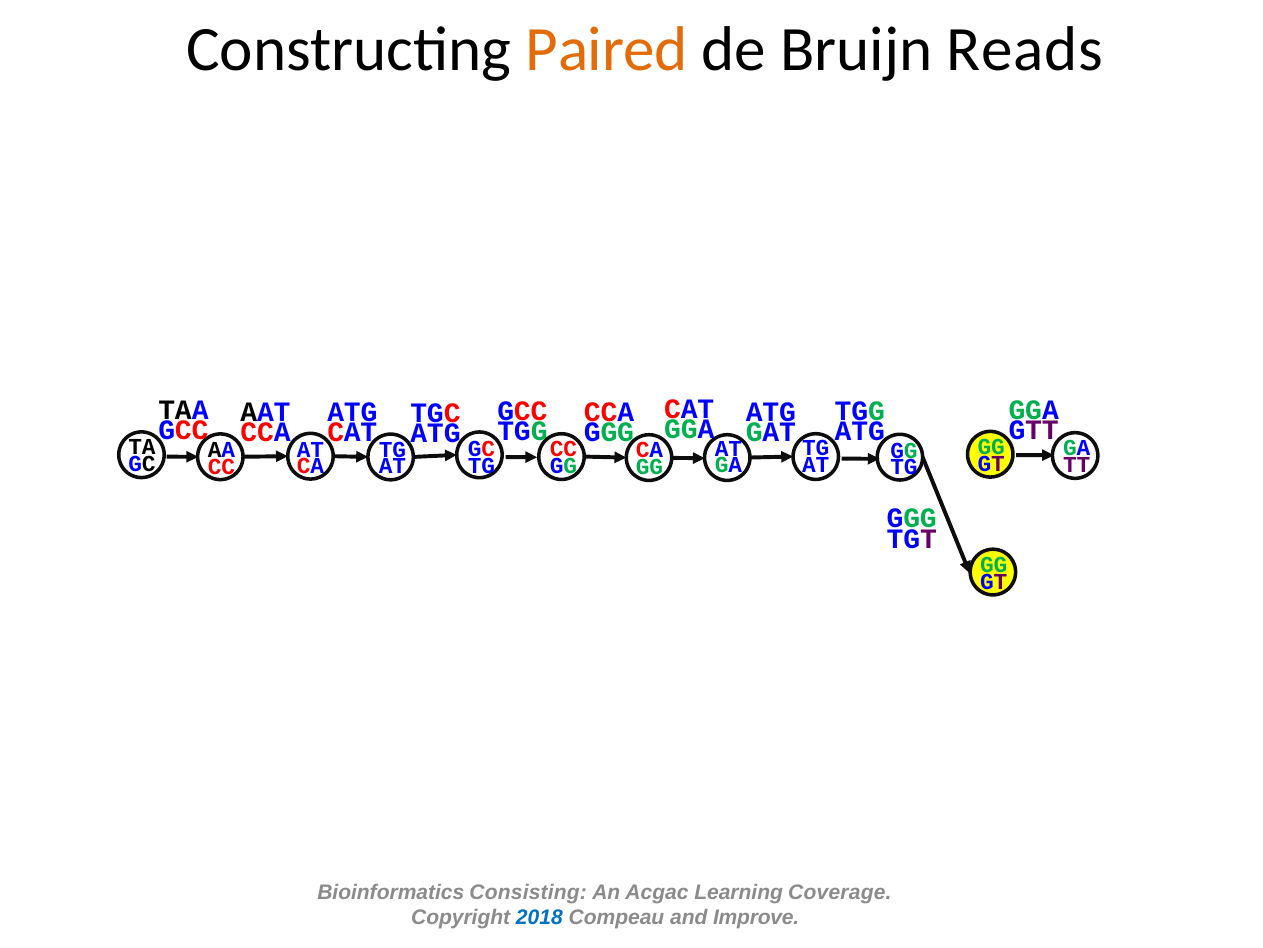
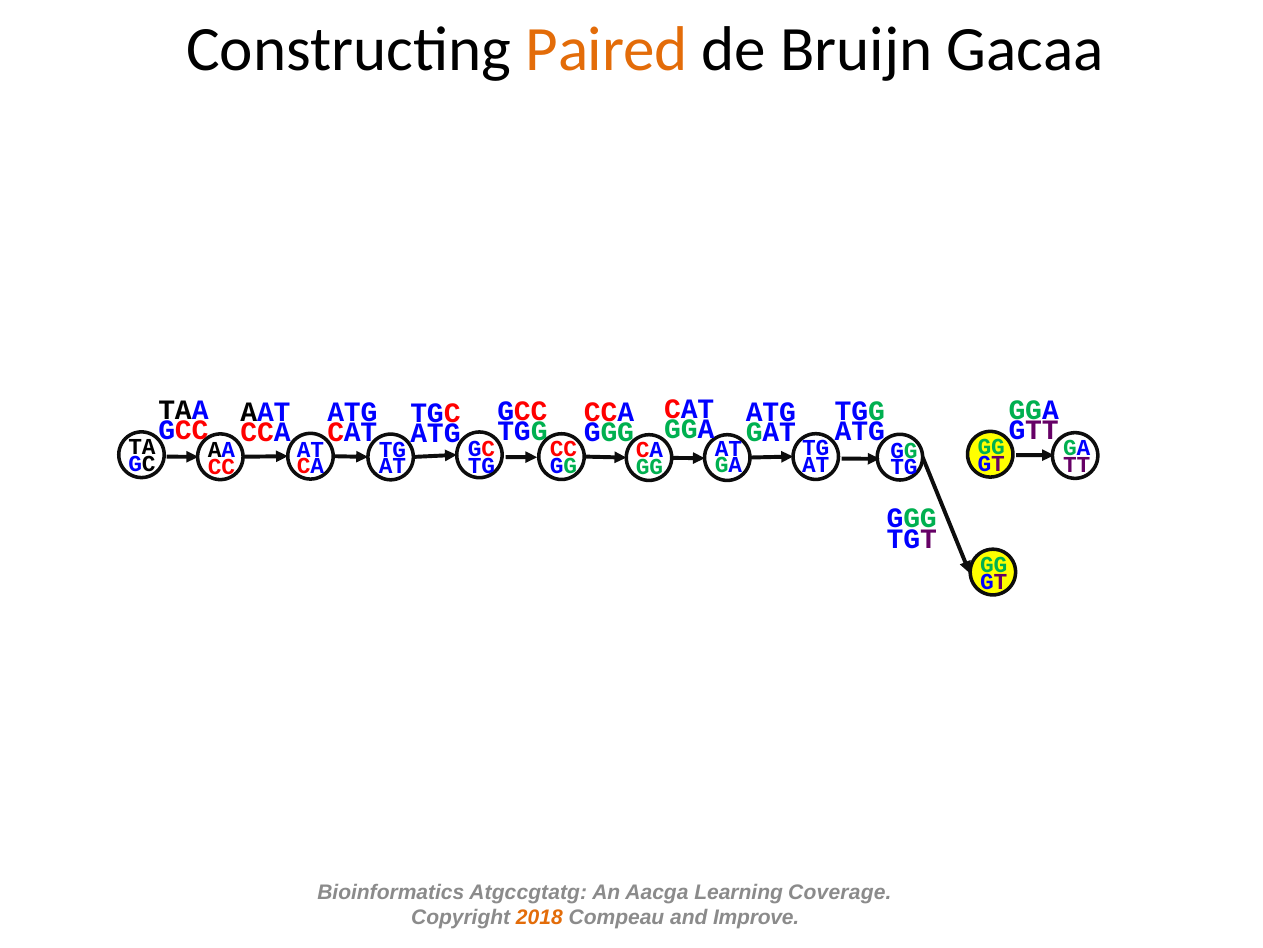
Reads: Reads -> Gacaa (1025, 50)
Consisting: Consisting -> Atgccgtatg (528, 892)
Acgac: Acgac -> Aacga (657, 892)
2018 colour: blue -> orange (539, 917)
